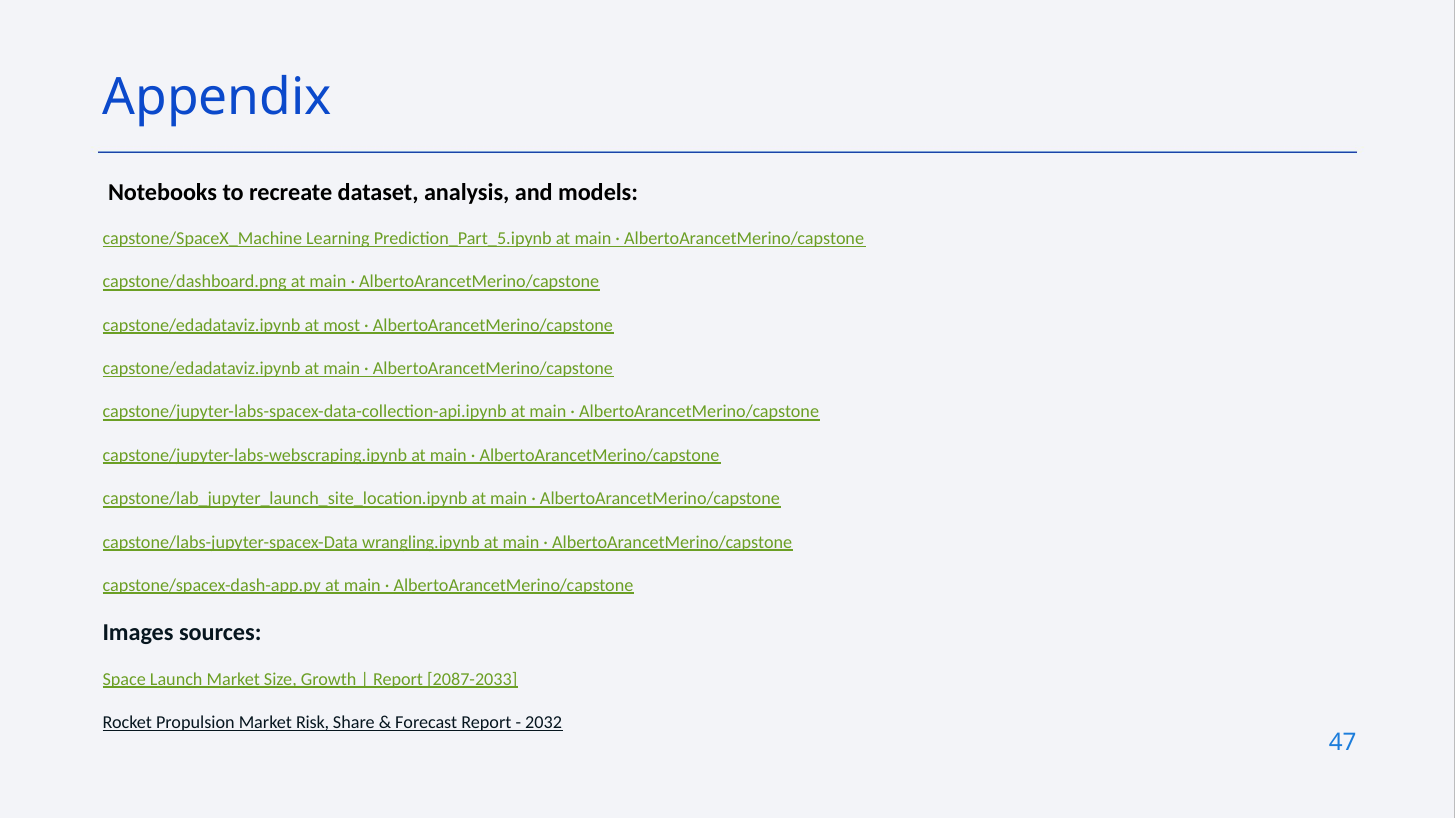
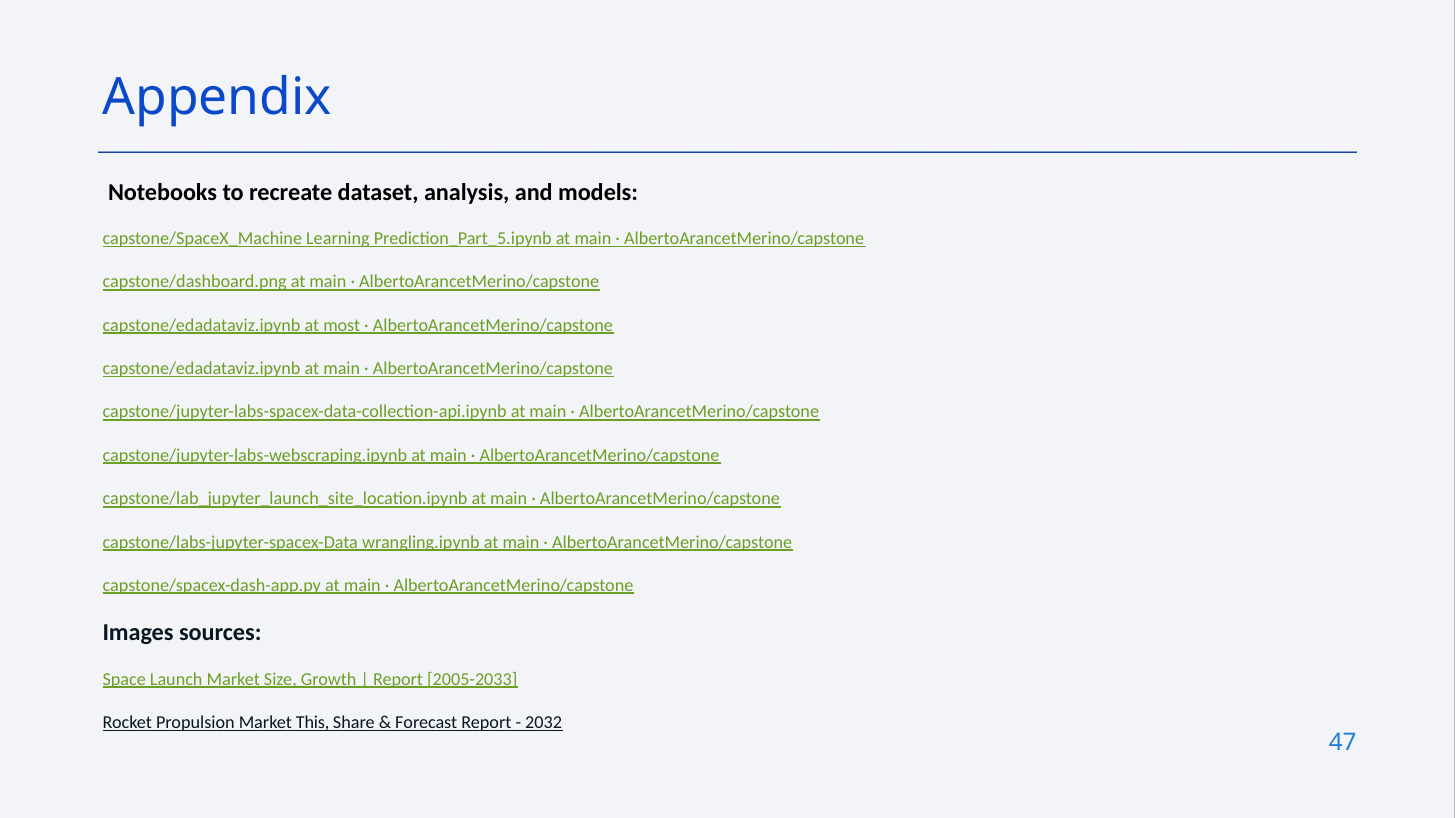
2087-2033: 2087-2033 -> 2005-2033 (472, 679)
Risk: Risk -> This (313, 723)
